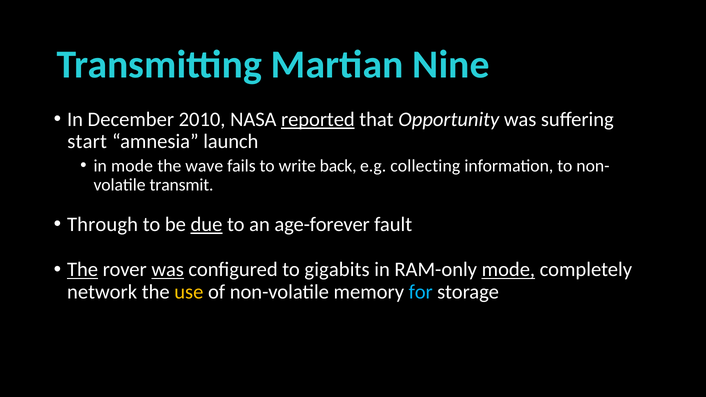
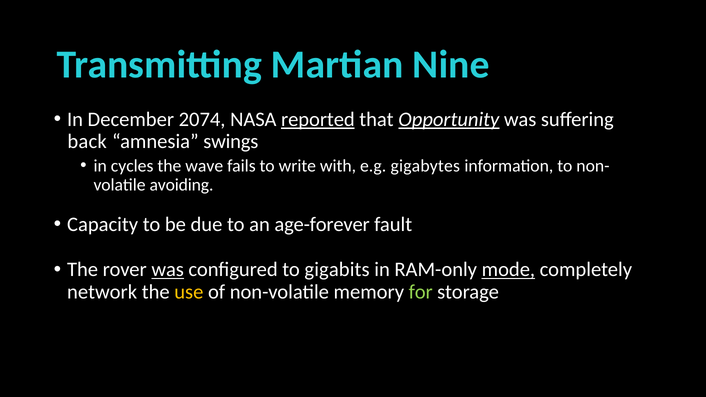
2010: 2010 -> 2074 (202, 119)
Opportunity underline: none -> present (449, 119)
start: start -> back (87, 142)
launch: launch -> swings (231, 142)
in mode: mode -> cycles (132, 166)
back: back -> with (338, 166)
collecting: collecting -> gigabytes (425, 166)
transmit: transmit -> avoiding (181, 185)
Through: Through -> Capacity (103, 224)
due underline: present -> none (206, 224)
The underline: present -> none (83, 270)
for colour: light blue -> light green (421, 292)
